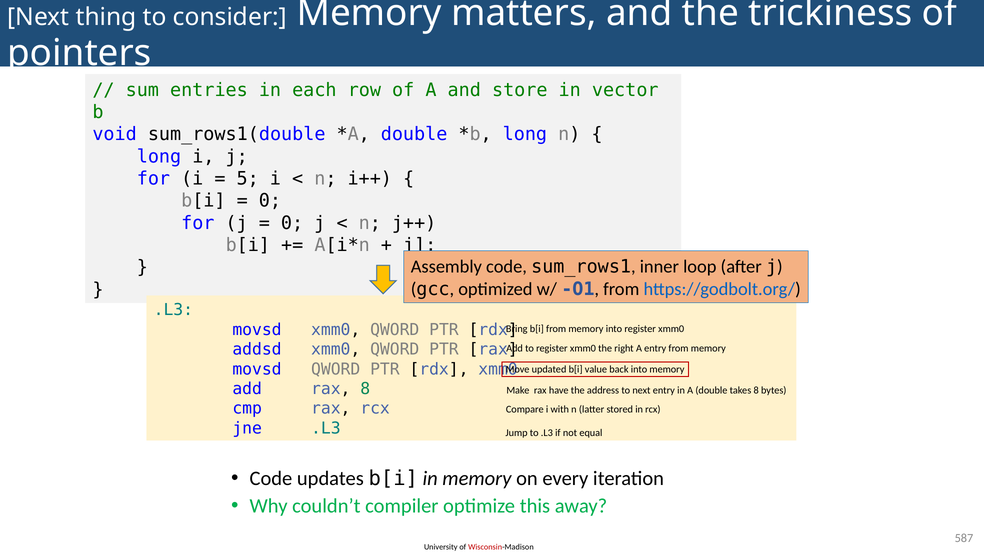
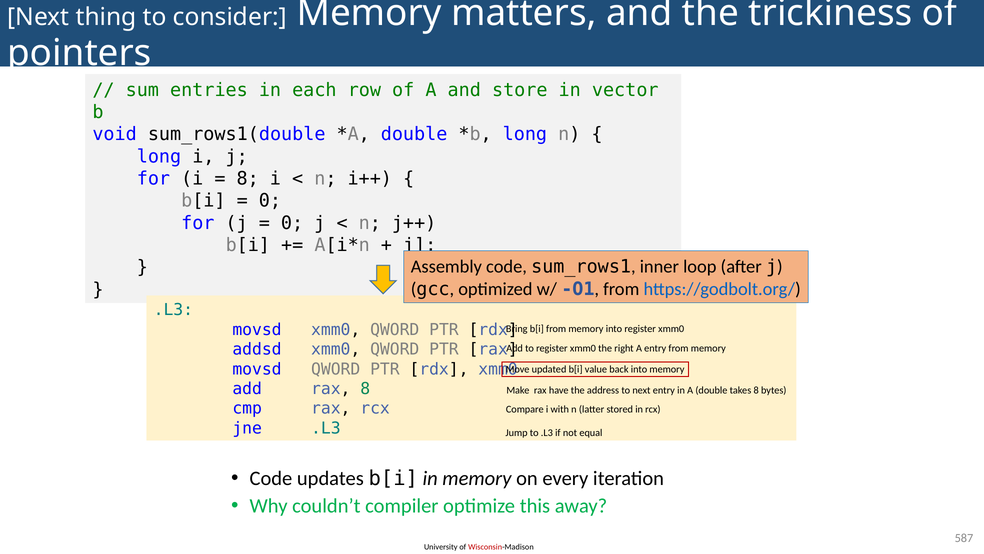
5: 5 -> 8 (248, 179)
